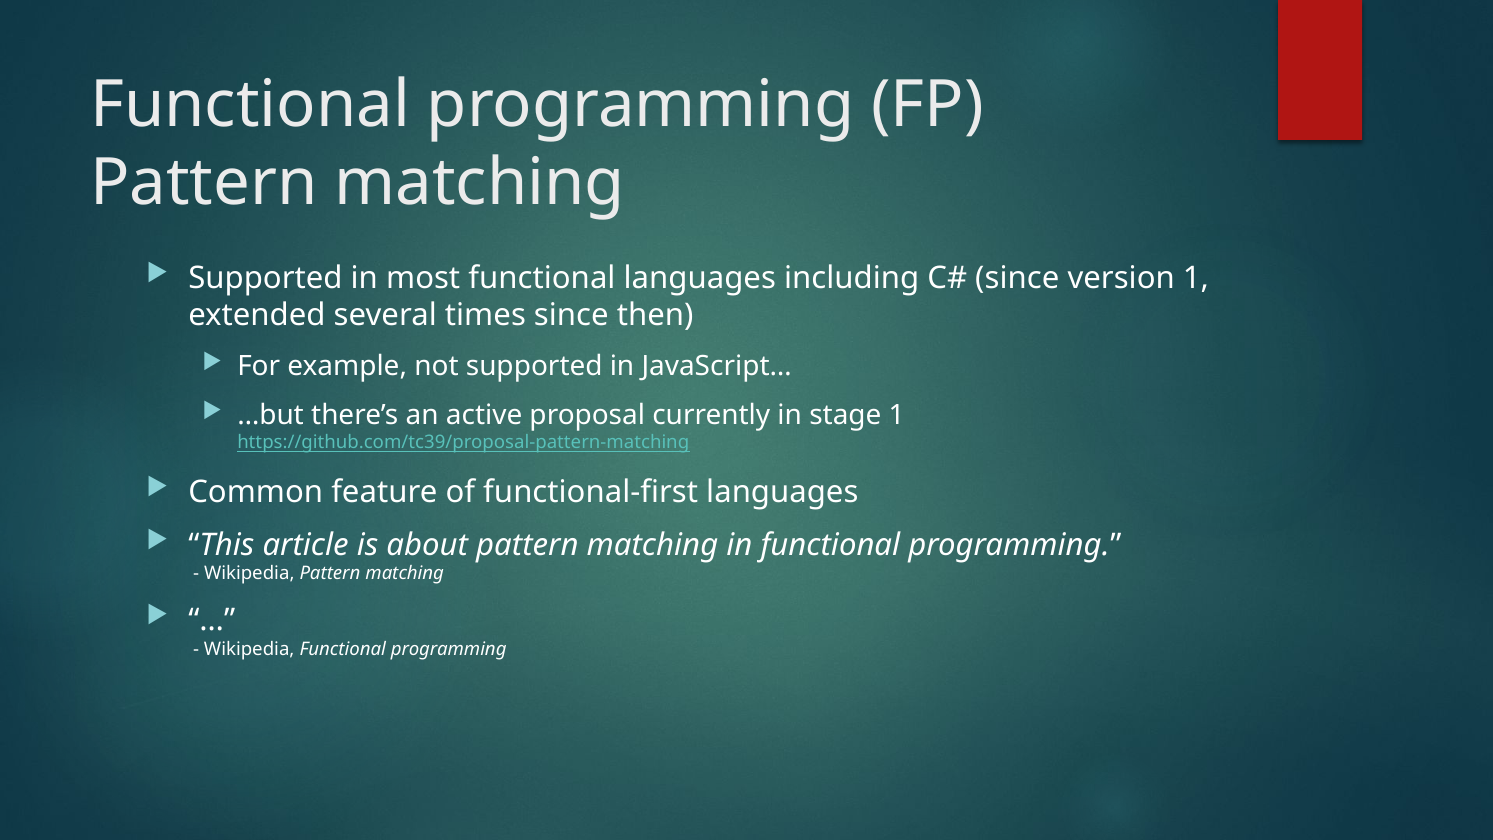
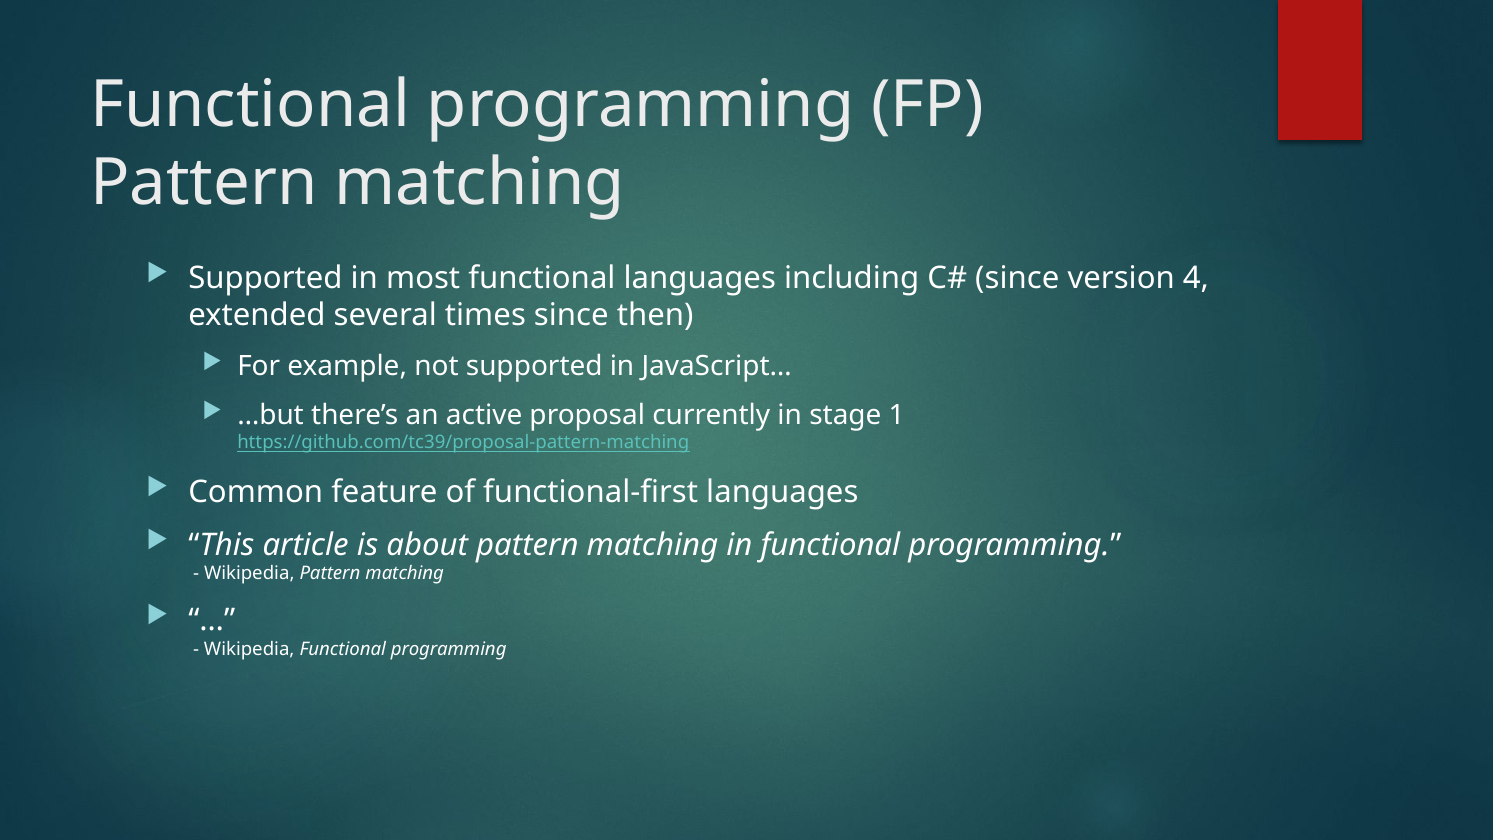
version 1: 1 -> 4 (1196, 278)
